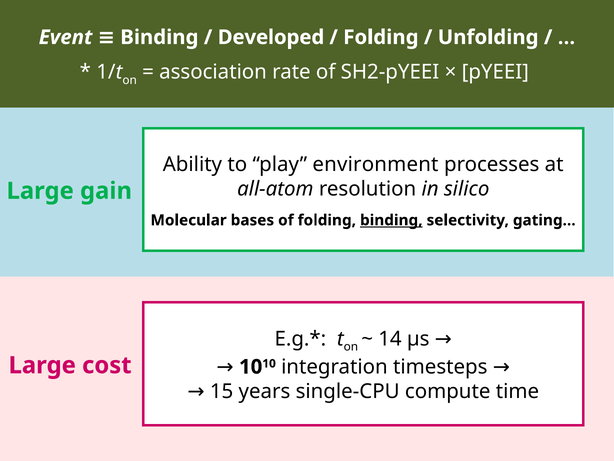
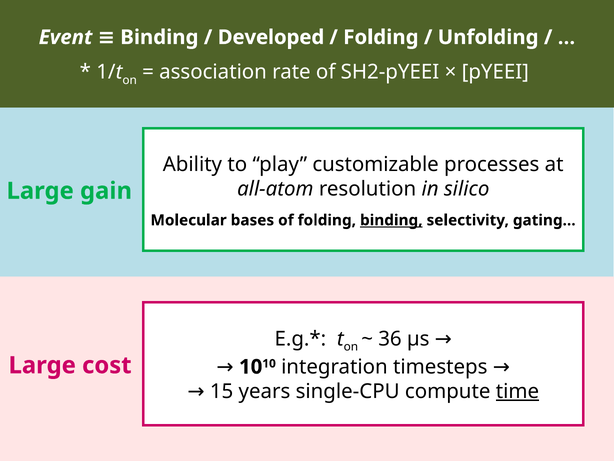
environment: environment -> customizable (376, 164)
14: 14 -> 36 (390, 339)
time underline: none -> present (517, 391)
